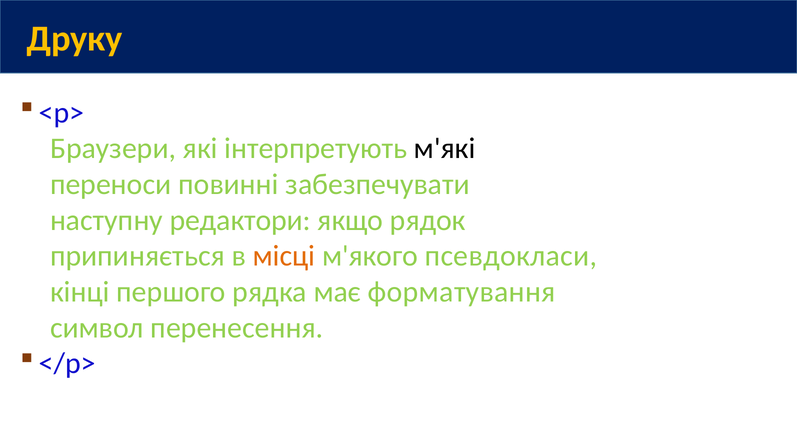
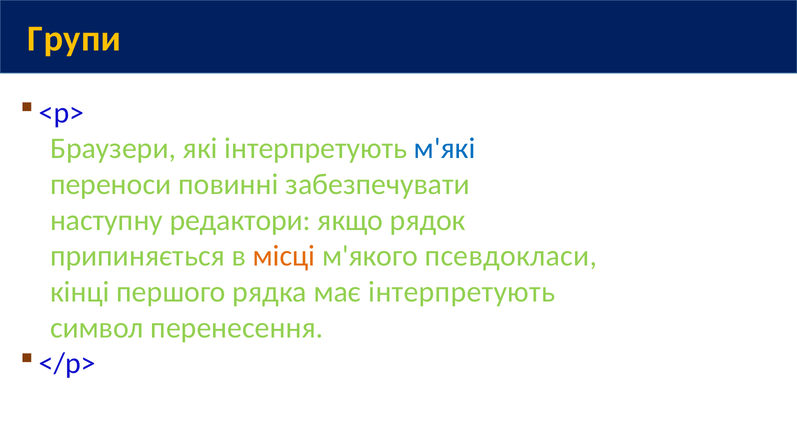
Друку: Друку -> Групи (74, 39)
м'які colour: black -> blue (445, 149)
має форматування: форматування -> інтерпретують (462, 292)
